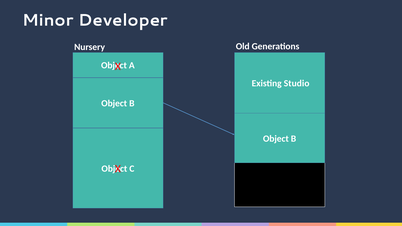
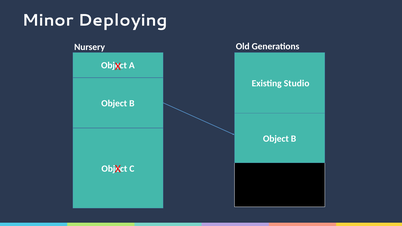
Developer: Developer -> Deploying (123, 20)
